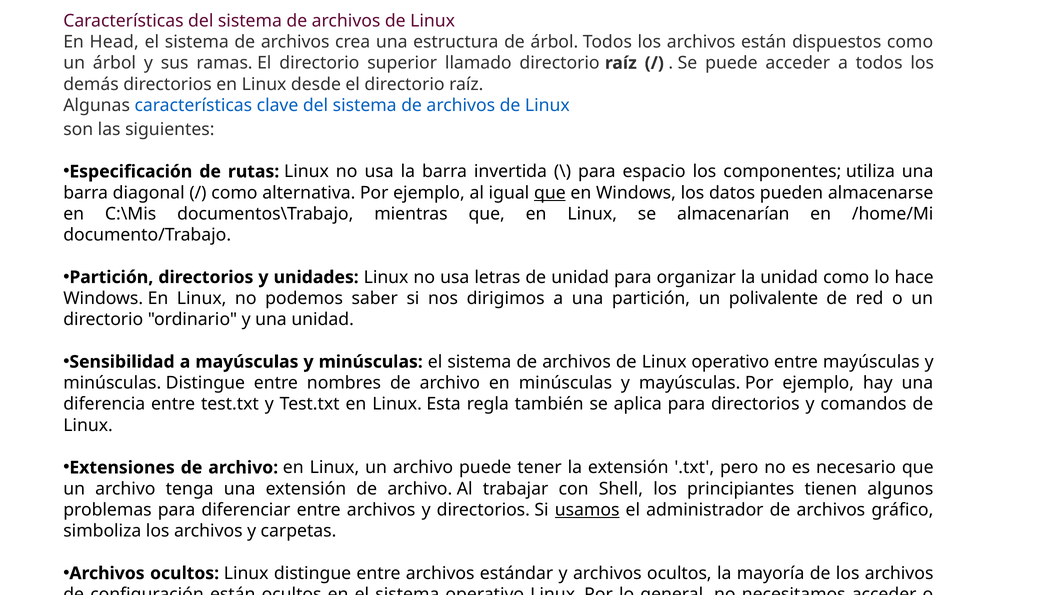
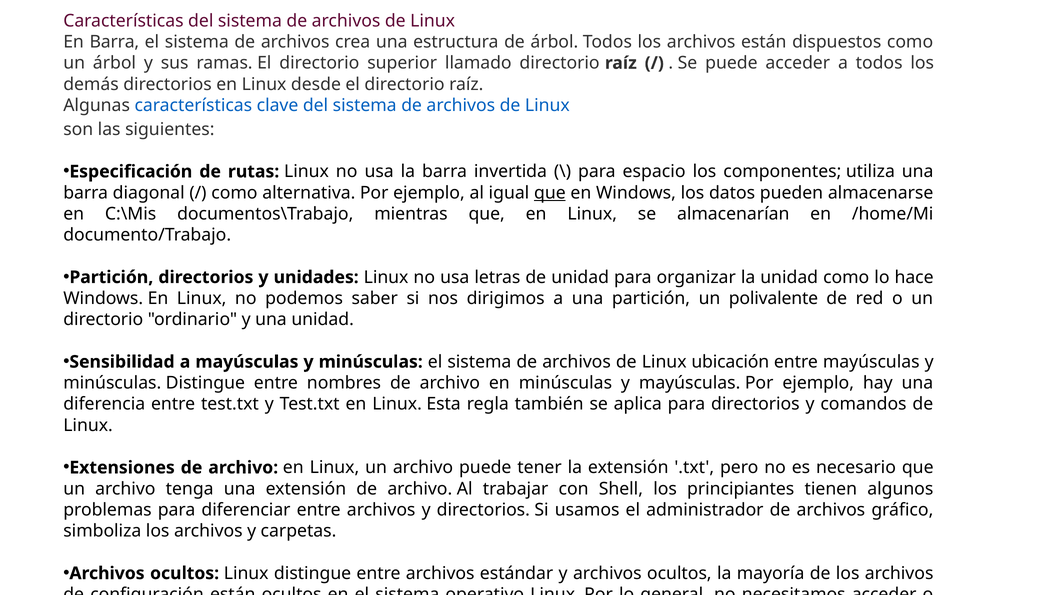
En Head: Head -> Barra (114, 42)
Linux operativo: operativo -> ubicación (730, 362)
usamos underline: present -> none (587, 510)
